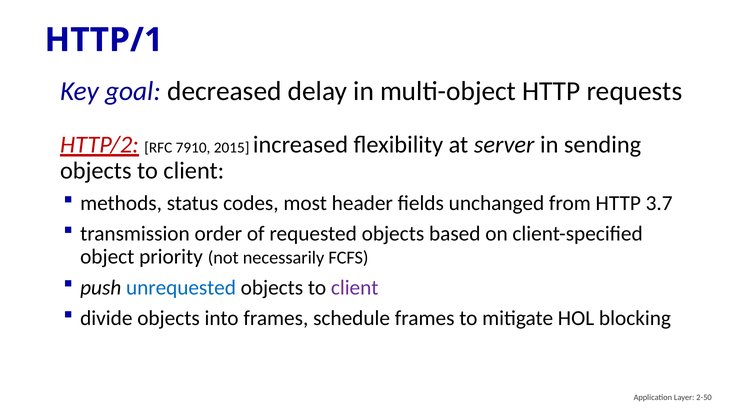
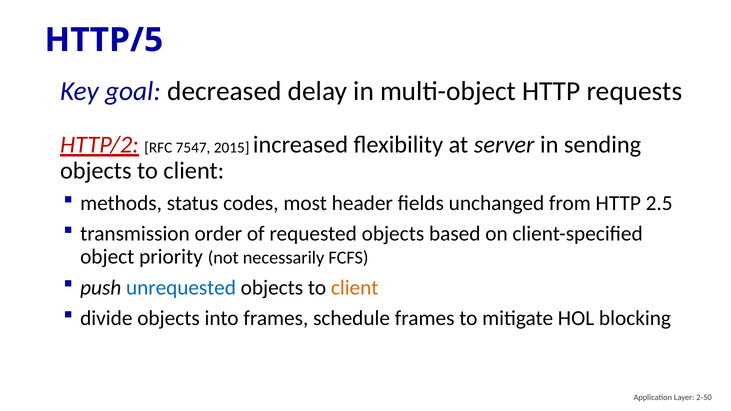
HTTP/1: HTTP/1 -> HTTP/5 (104, 40)
7910: 7910 -> 7547 (193, 148)
3.7: 3.7 -> 2.5 (659, 203)
client colour: purple -> orange (355, 288)
